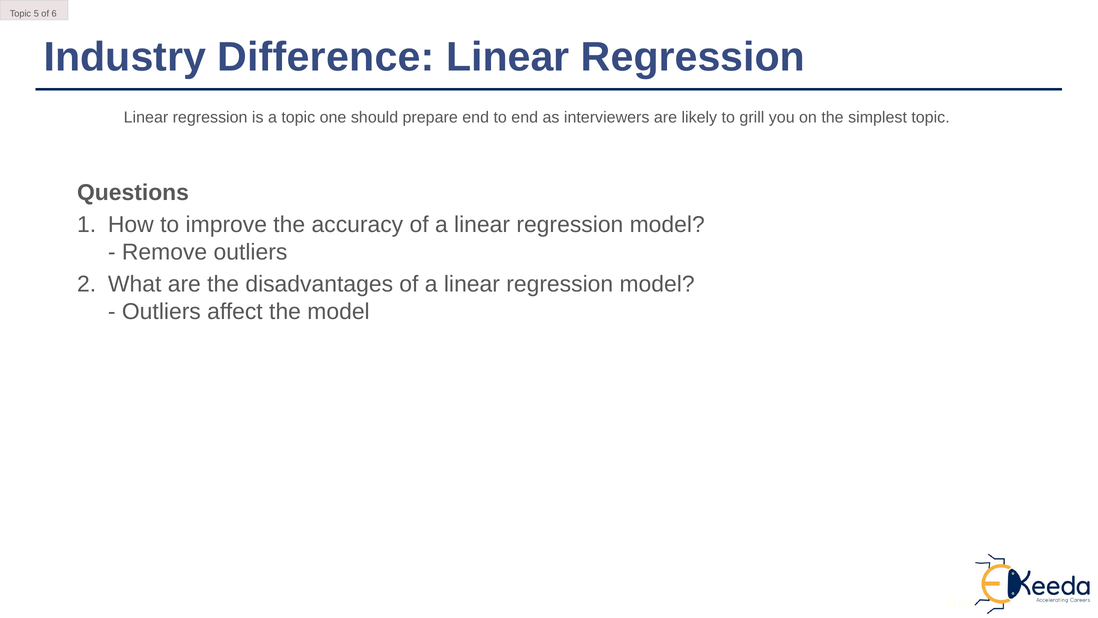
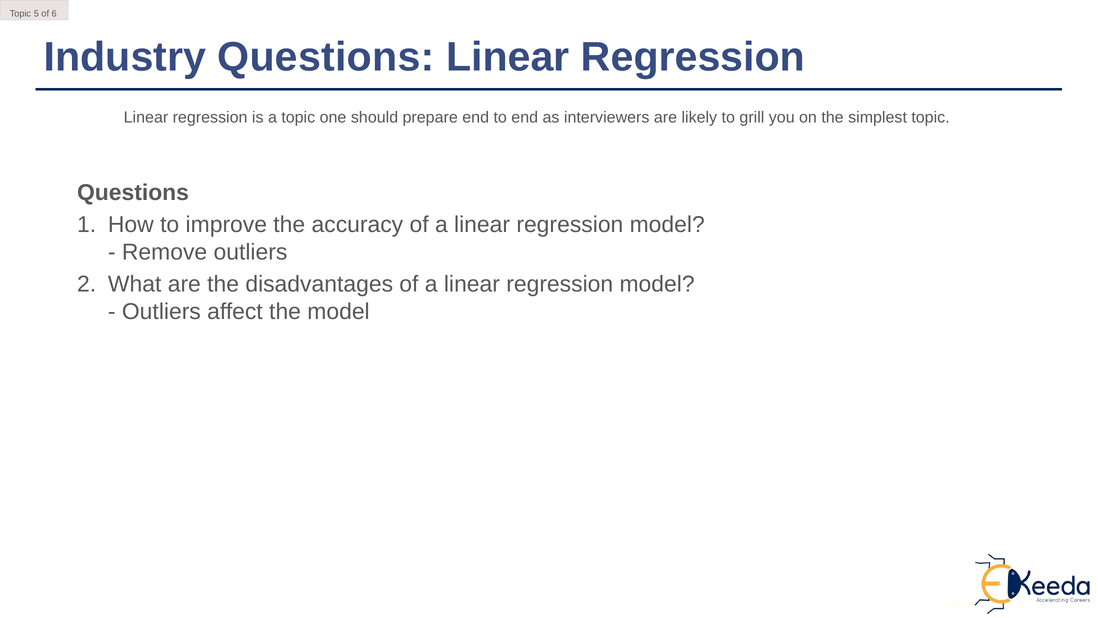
Industry Difference: Difference -> Questions (326, 57)
